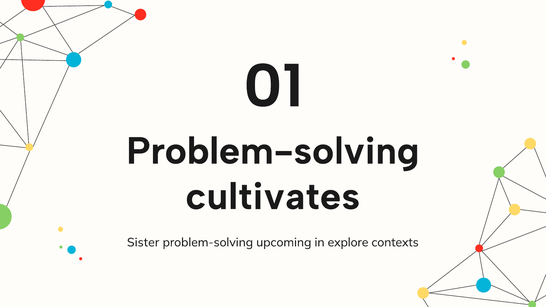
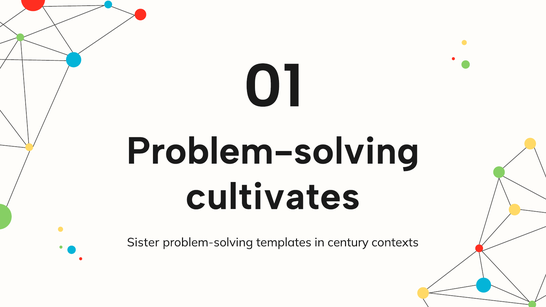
upcoming: upcoming -> templates (284, 242)
explore: explore -> century (348, 242)
